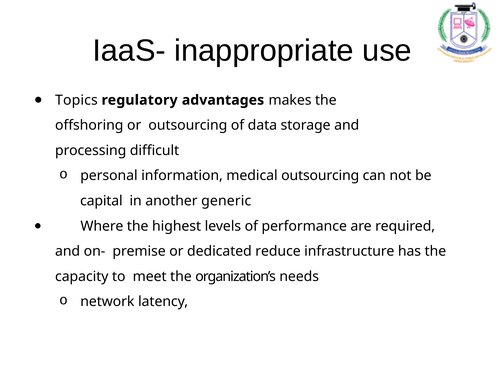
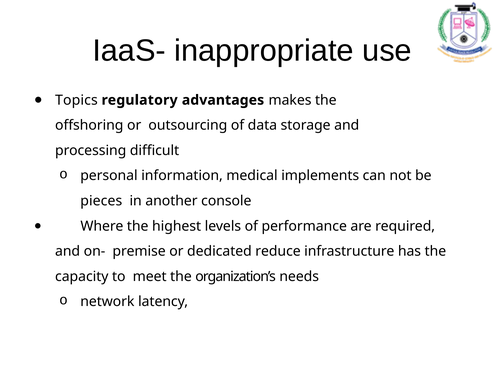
medical outsourcing: outsourcing -> implements (320, 176)
capital: capital -> pieces (101, 201)
generic: generic -> console (226, 201)
